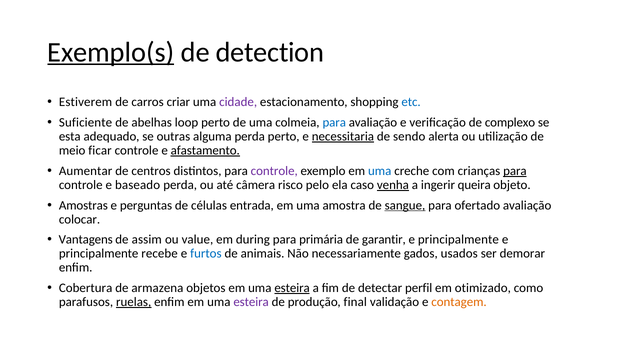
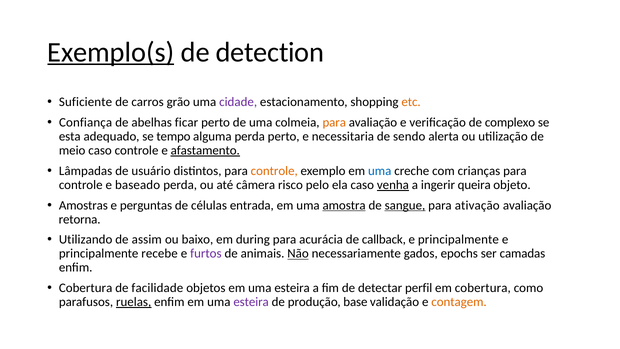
Estiverem: Estiverem -> Suficiente (86, 102)
criar: criar -> grão (178, 102)
etc colour: blue -> orange (411, 102)
Suficiente: Suficiente -> Confiança (86, 122)
loop: loop -> ficar (187, 122)
para colour: blue -> orange (334, 122)
outras: outras -> tempo (173, 136)
necessitaria underline: present -> none (343, 136)
meio ficar: ficar -> caso (100, 150)
Aumentar: Aumentar -> Lâmpadas (86, 171)
centros: centros -> usuário (151, 171)
controle colour: purple -> orange (274, 171)
para underline: present -> none (515, 171)
amostra underline: none -> present (344, 205)
ofertado: ofertado -> ativação (477, 205)
colocar: colocar -> retorna (80, 219)
Vantagens: Vantagens -> Utilizando (86, 240)
value: value -> baixo (197, 240)
primária: primária -> acurácia (321, 240)
garantir: garantir -> callback (384, 240)
furtos colour: blue -> purple (206, 253)
Não underline: none -> present (298, 253)
usados: usados -> epochs (459, 253)
demorar: demorar -> camadas (522, 253)
armazena: armazena -> facilidade (157, 288)
esteira underline: present -> none (292, 288)
em otimizado: otimizado -> cobertura (483, 288)
final: final -> base (355, 302)
